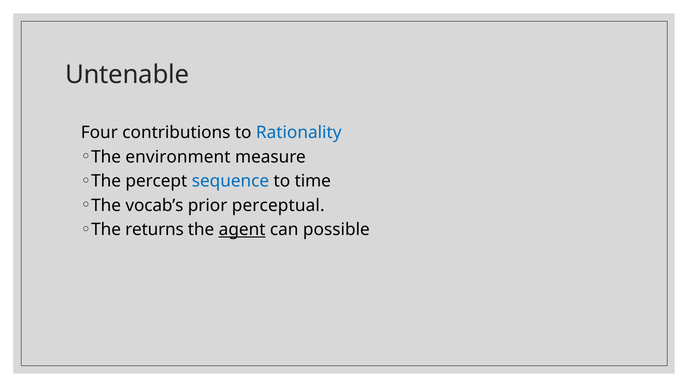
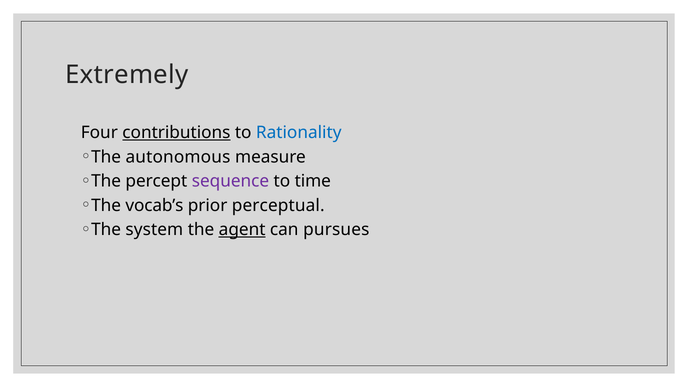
Untenable: Untenable -> Extremely (127, 75)
contributions underline: none -> present (176, 133)
environment: environment -> autonomous (178, 157)
sequence colour: blue -> purple (230, 181)
returns: returns -> system (154, 230)
possible: possible -> pursues (336, 230)
